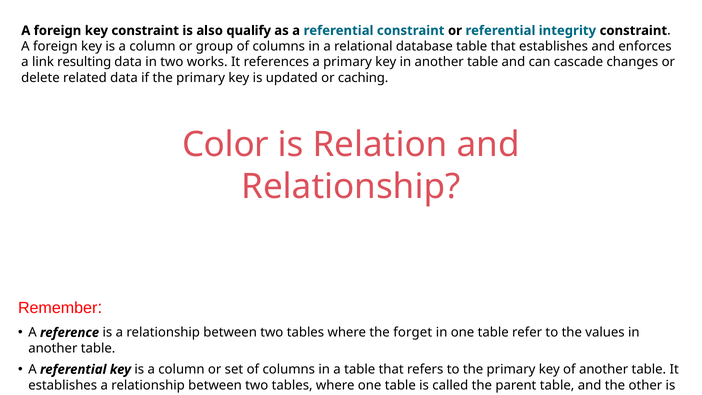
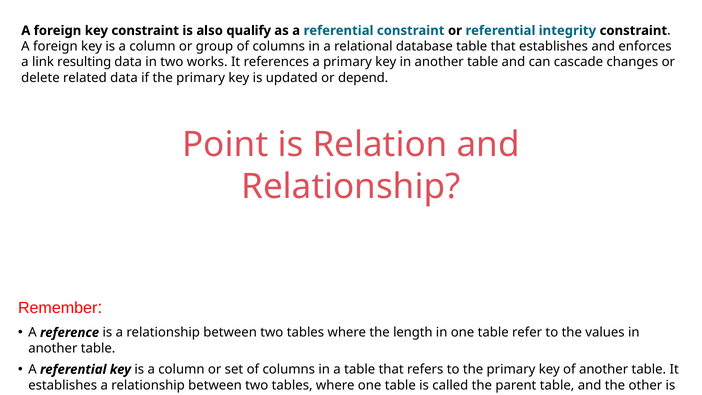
caching: caching -> depend (363, 78)
Color: Color -> Point (225, 145)
forget: forget -> length (413, 332)
